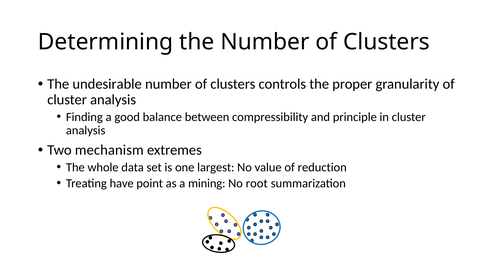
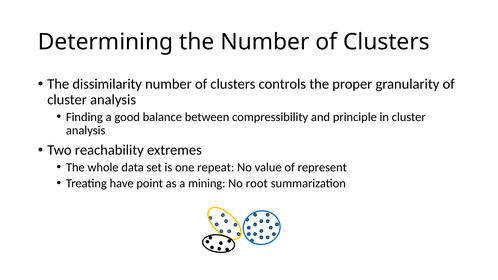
undesirable: undesirable -> dissimilarity (107, 84)
mechanism: mechanism -> reachability (109, 150)
largest: largest -> repeat (216, 167)
reduction: reduction -> represent (322, 167)
